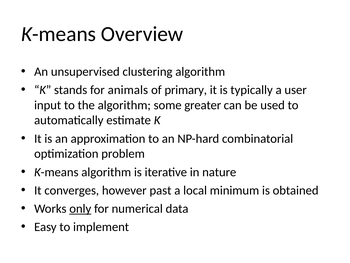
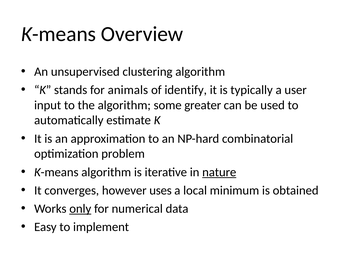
primary: primary -> identify (186, 90)
nature underline: none -> present (219, 172)
past: past -> uses (161, 190)
